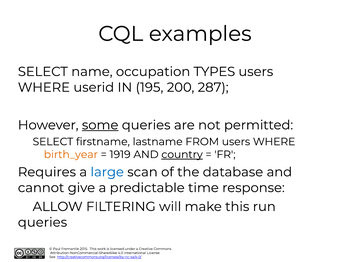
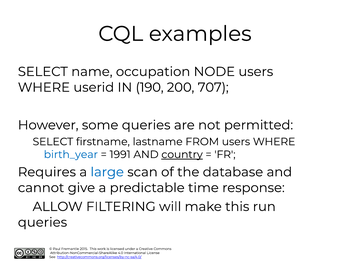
TYPES: TYPES -> NODE (214, 72)
195: 195 -> 190 (150, 88)
287: 287 -> 707 (213, 88)
some underline: present -> none (100, 125)
birth_year colour: orange -> blue (71, 155)
1919: 1919 -> 1991 (120, 155)
